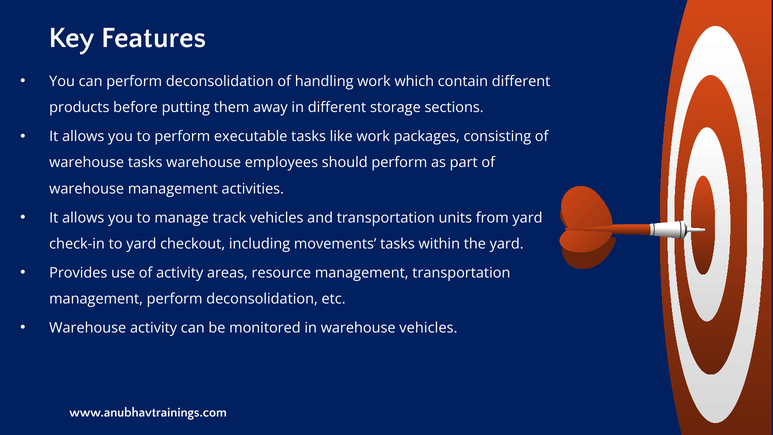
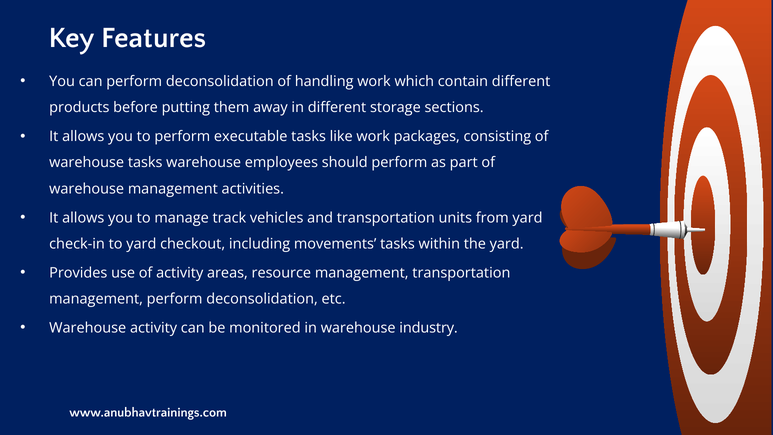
warehouse vehicles: vehicles -> industry (429, 328)
